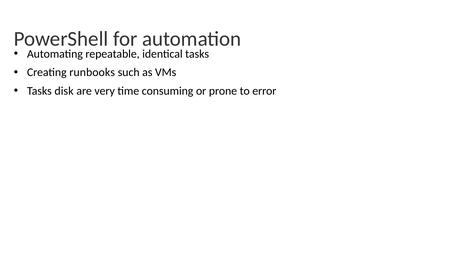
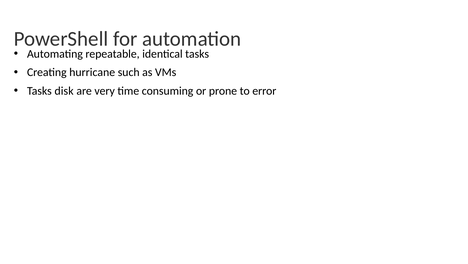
runbooks: runbooks -> hurricane (92, 72)
